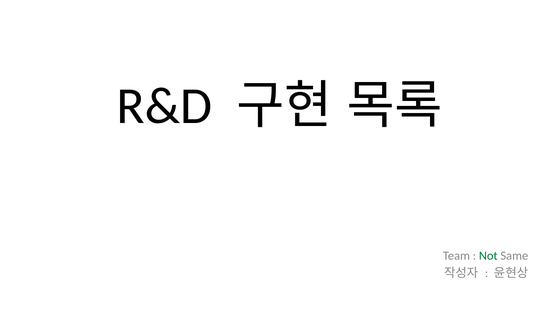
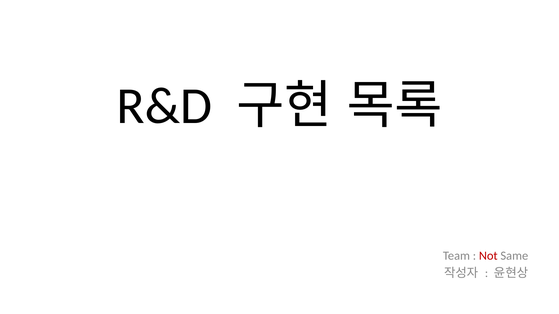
Not colour: green -> red (488, 256)
